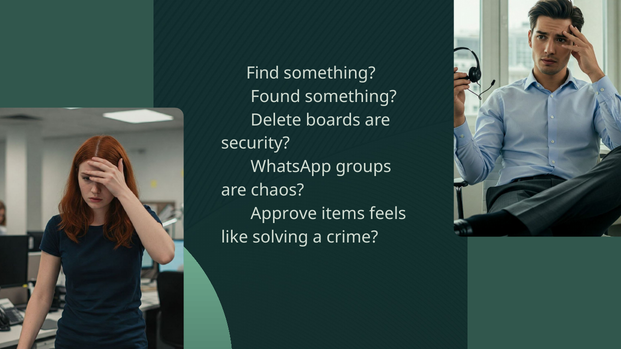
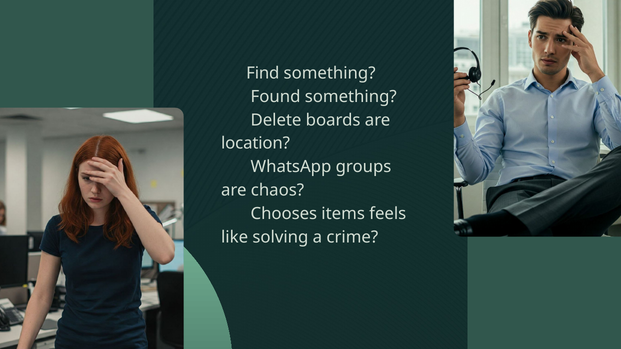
security: security -> location (256, 144)
Approve: Approve -> Chooses (284, 214)
